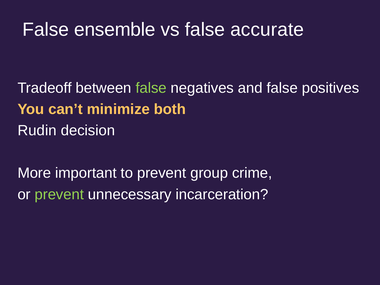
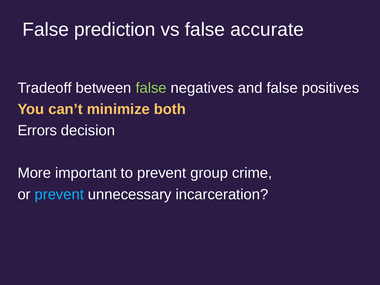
ensemble: ensemble -> prediction (115, 30)
Rudin: Rudin -> Errors (37, 131)
prevent colour: light green -> light blue (59, 194)
